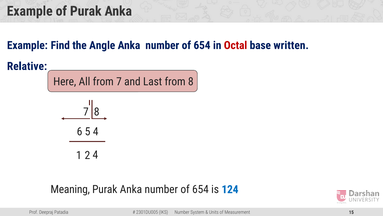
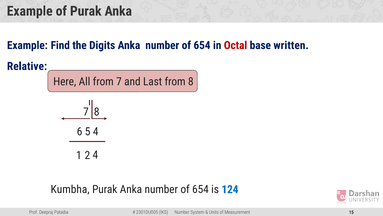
Angle: Angle -> Digits (102, 45)
Meaning: Meaning -> Kumbha (70, 189)
